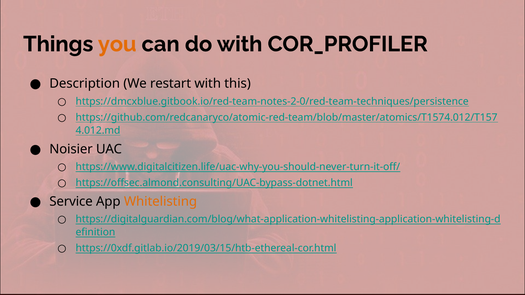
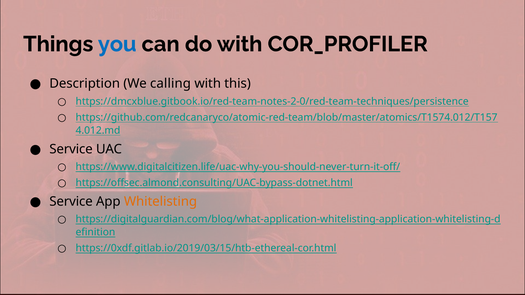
you colour: orange -> blue (117, 44)
restart: restart -> calling (170, 84)
Noisier: Noisier -> Service (71, 149)
